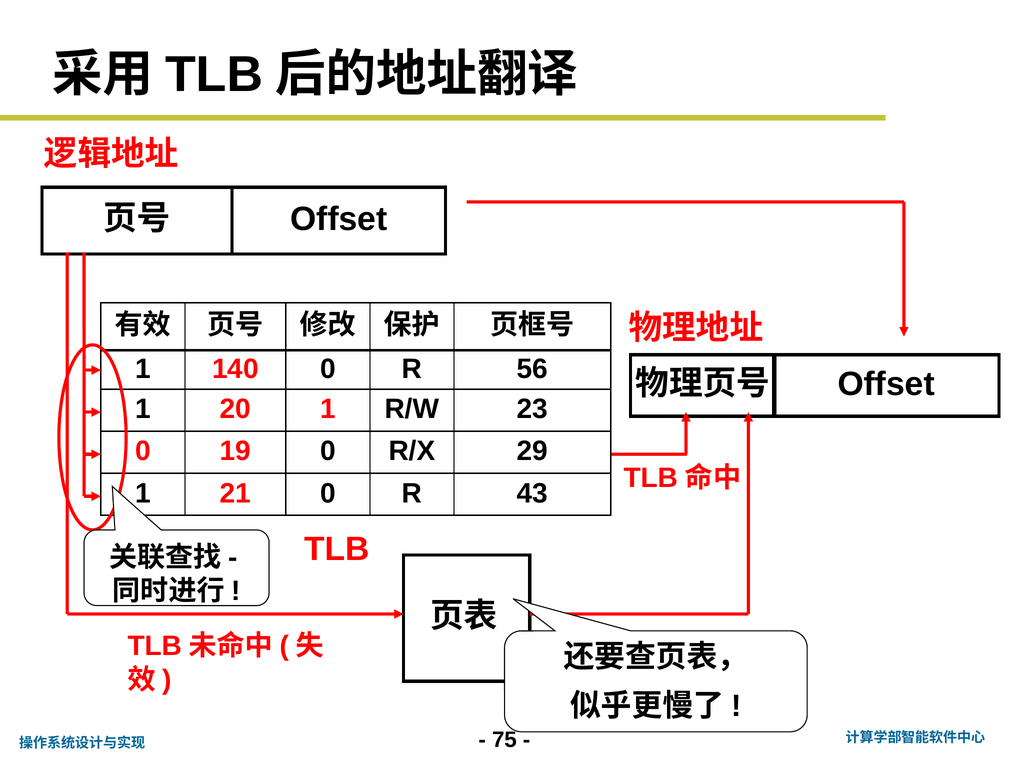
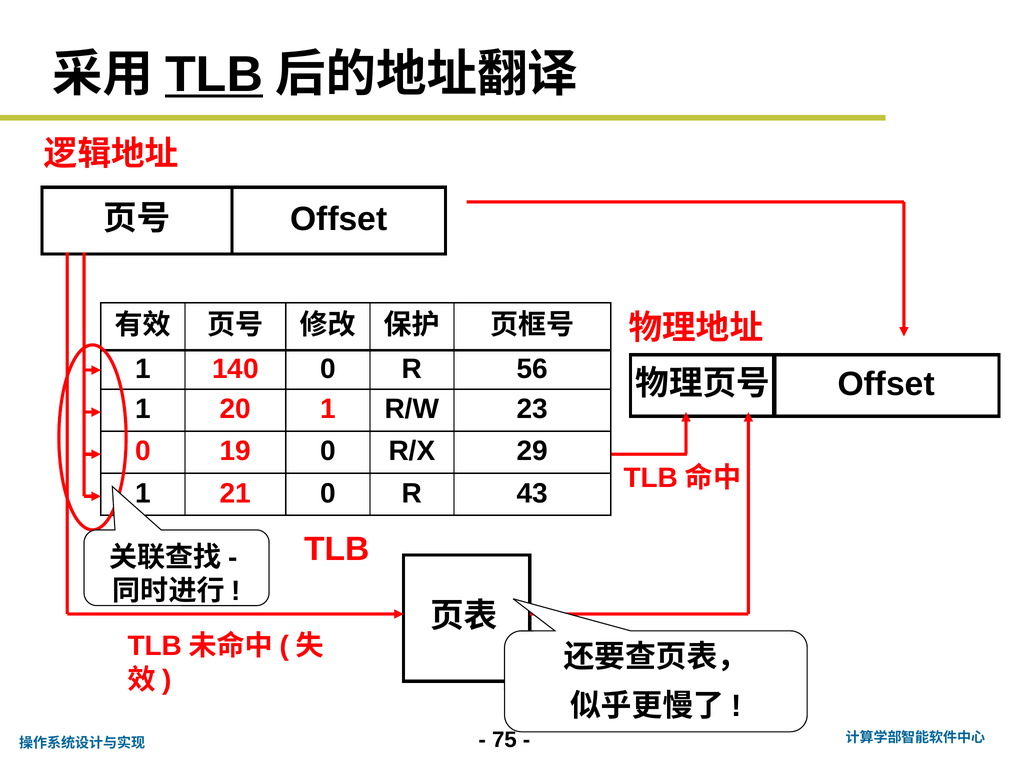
TLB underline: none -> present (214, 74)
